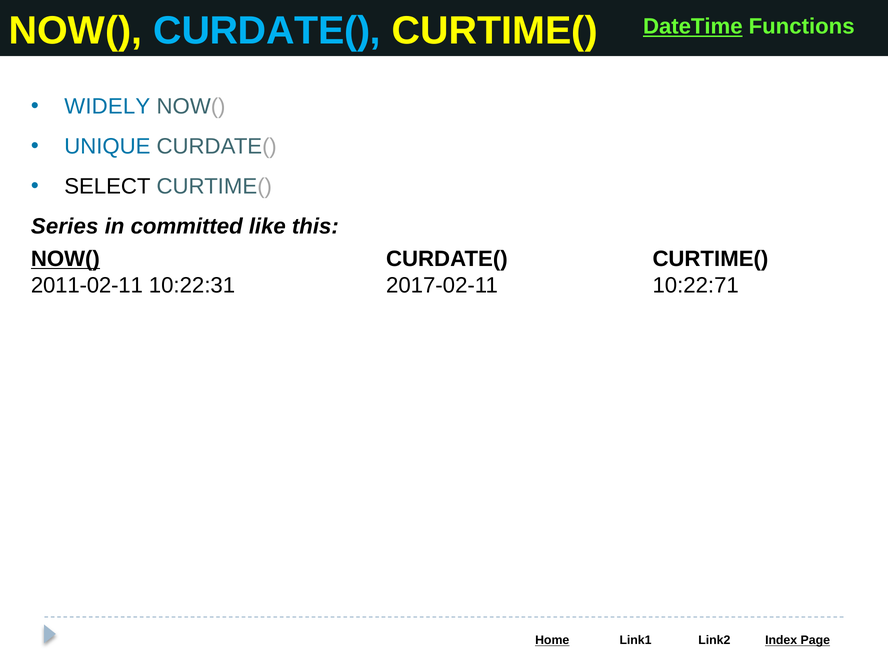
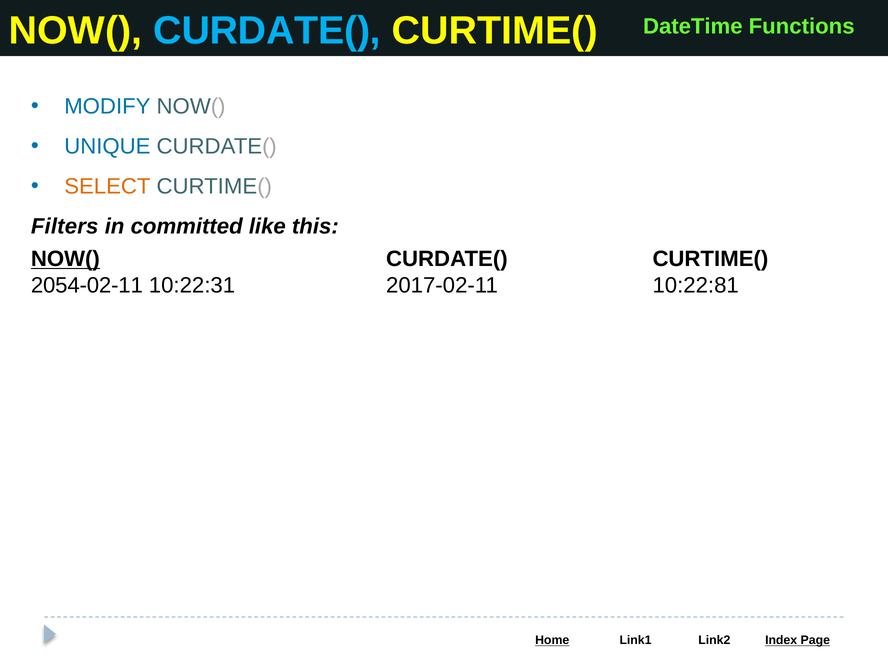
DateTime underline: present -> none (693, 27)
WIDELY: WIDELY -> MODIFY (107, 107)
SELECT colour: black -> orange (107, 186)
Series: Series -> Filters (65, 226)
2011-02-11: 2011-02-11 -> 2054-02-11 (87, 286)
10:22:71: 10:22:71 -> 10:22:81 (696, 286)
